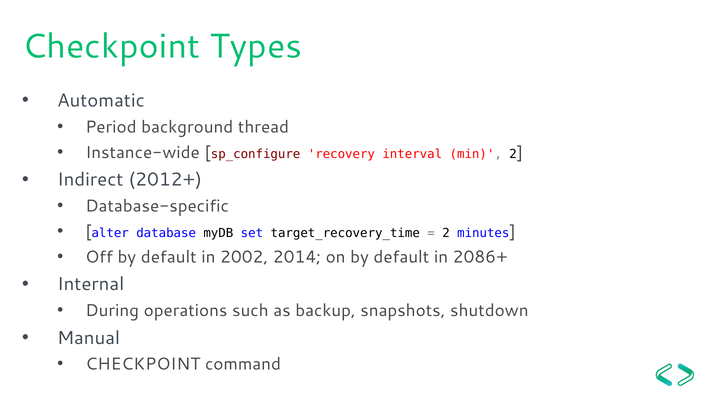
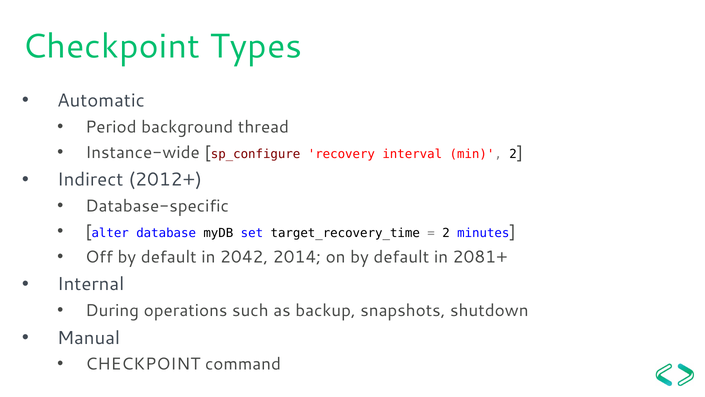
2002: 2002 -> 2042 (244, 257)
2086+: 2086+ -> 2081+ (480, 257)
